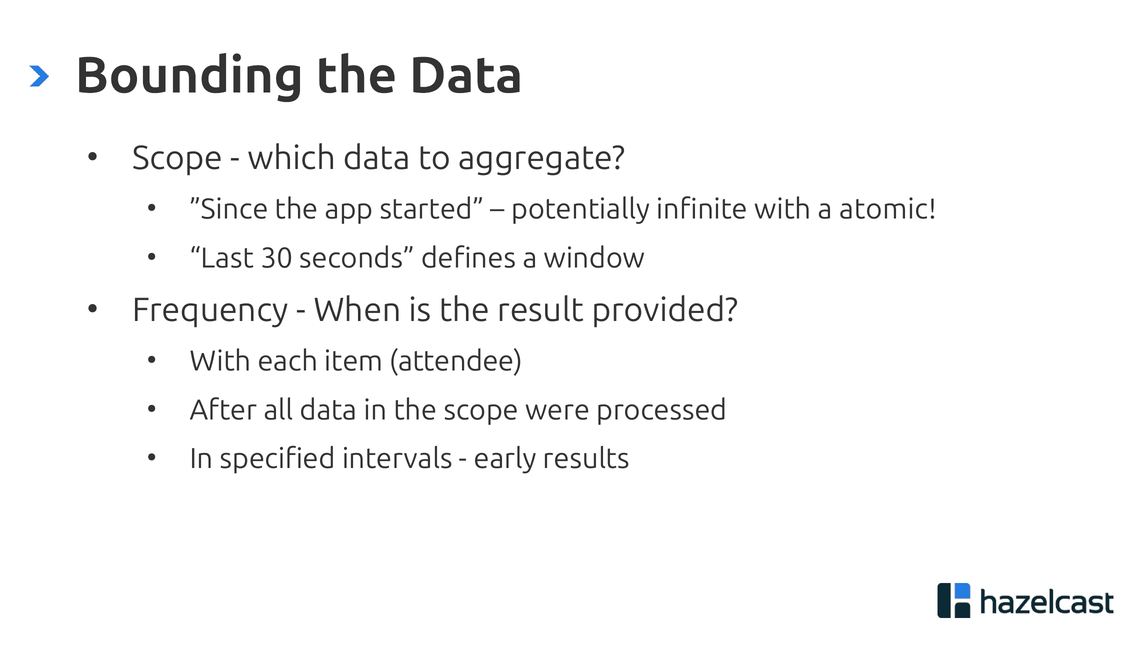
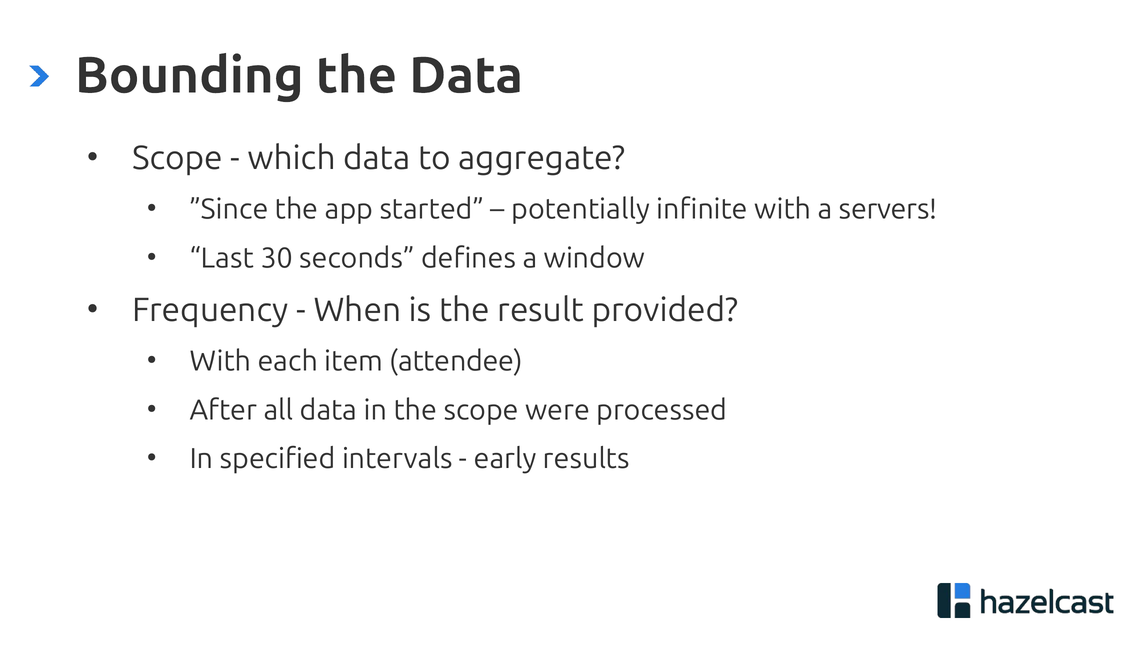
atomic: atomic -> servers (888, 209)
